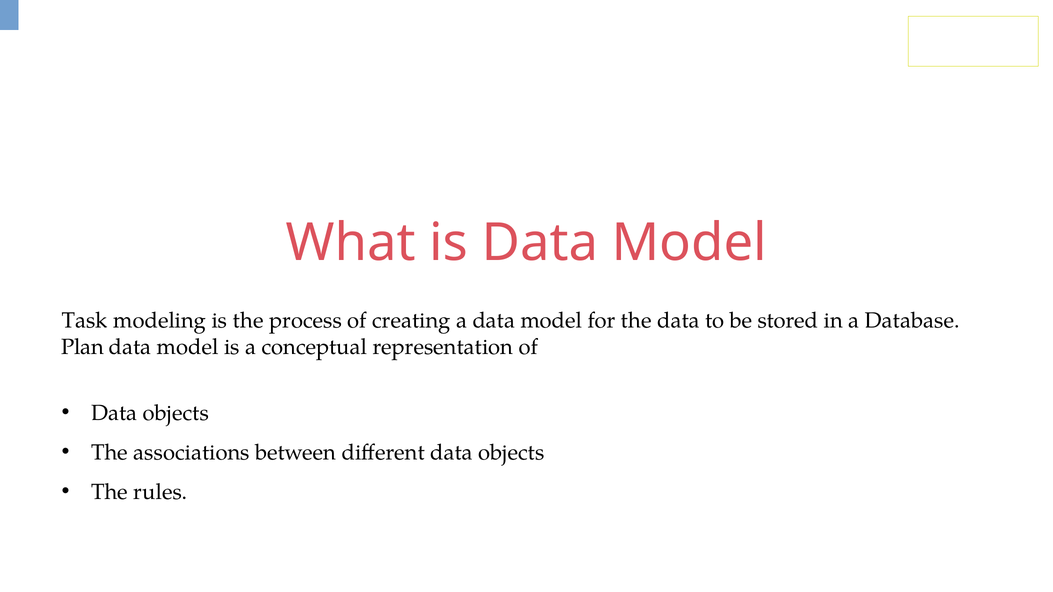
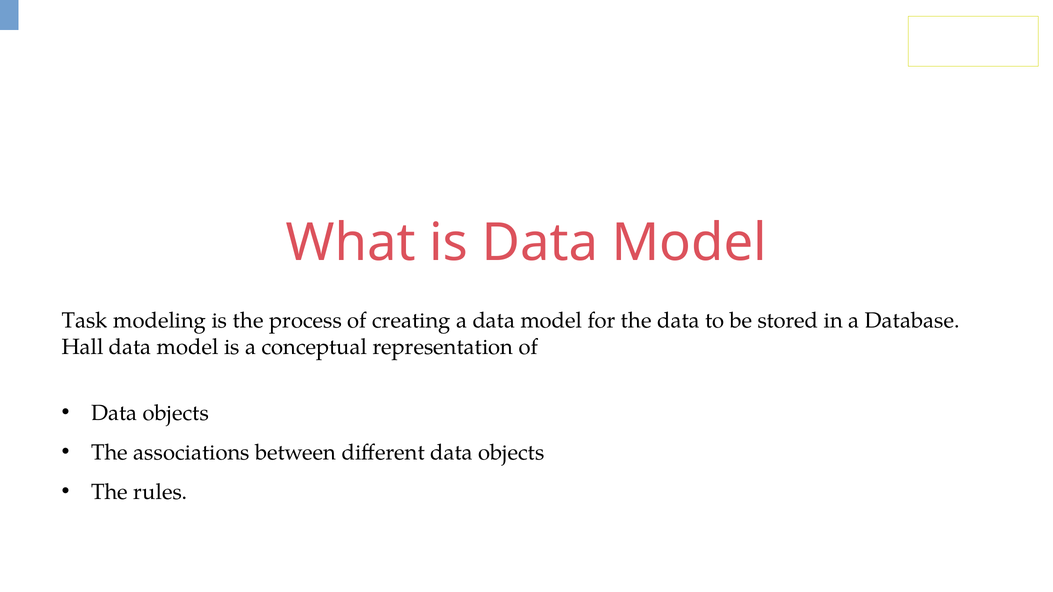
Plan: Plan -> Hall (83, 347)
